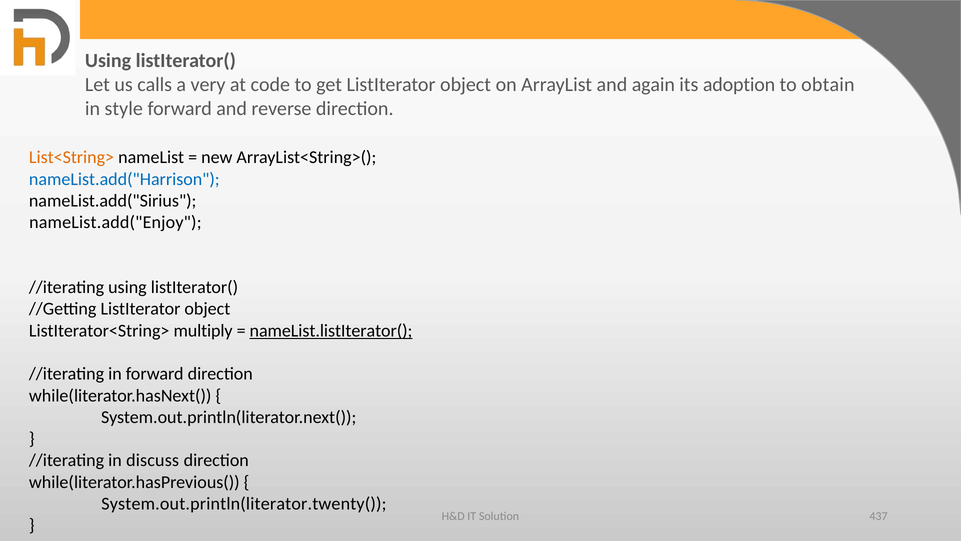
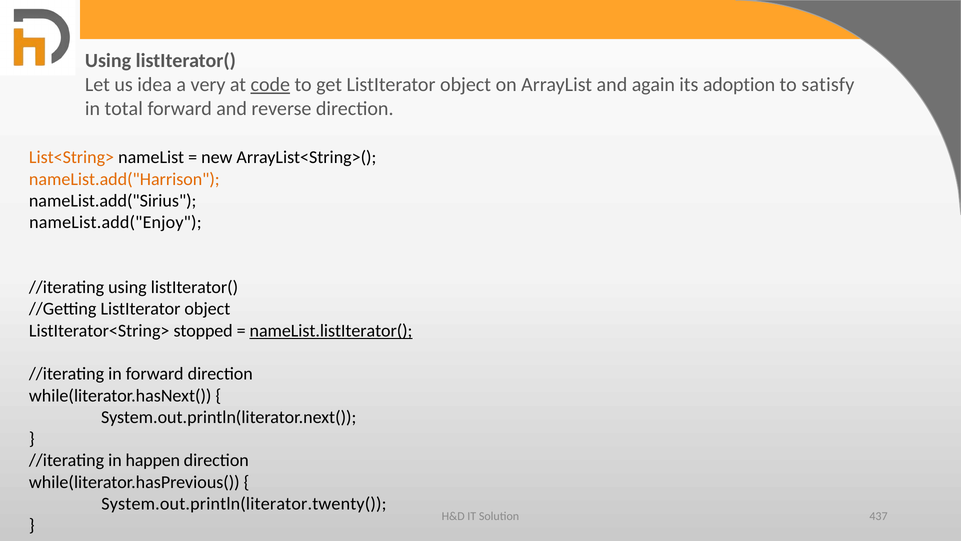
calls: calls -> idea (155, 85)
code underline: none -> present (270, 85)
obtain: obtain -> satisfy (828, 85)
style: style -> total (124, 109)
nameList.add("Harrison colour: blue -> orange (124, 179)
multiply: multiply -> stopped (203, 330)
discuss: discuss -> happen (153, 460)
